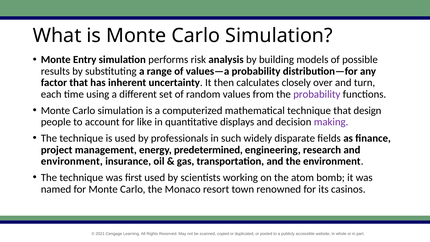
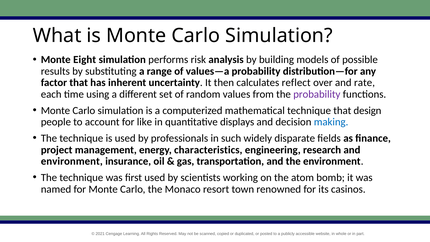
Entry: Entry -> Eight (85, 60)
closely: closely -> reflect (296, 83)
turn: turn -> rate (364, 83)
making colour: purple -> blue (331, 122)
predetermined: predetermined -> characteristics (208, 150)
